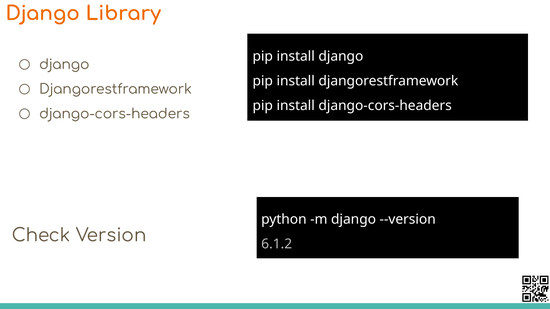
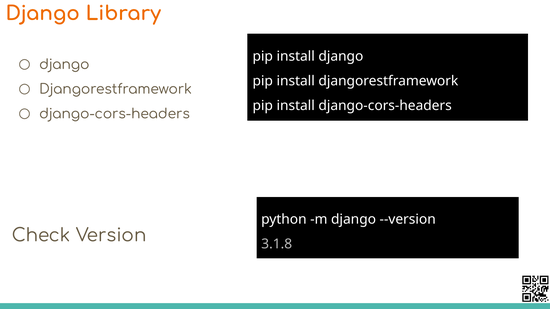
6.1.2: 6.1.2 -> 3.1.8 (277, 244)
